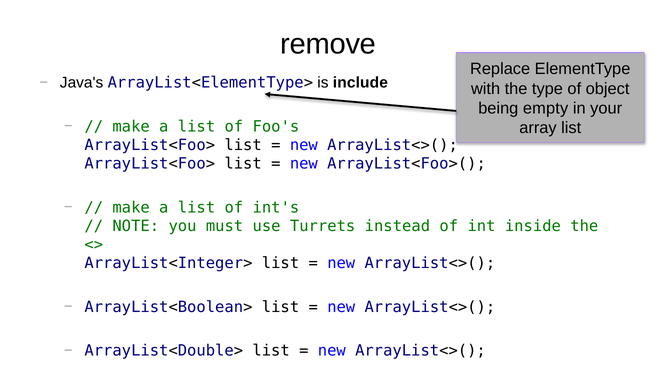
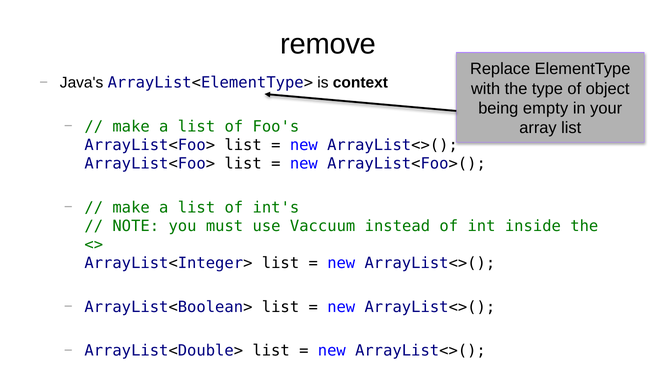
include: include -> context (360, 83)
Turrets: Turrets -> Vaccuum (323, 226)
